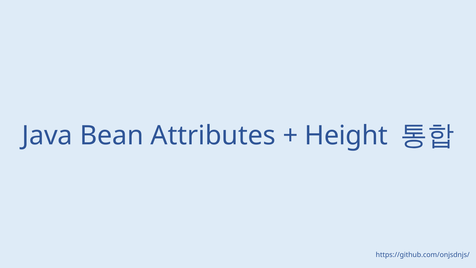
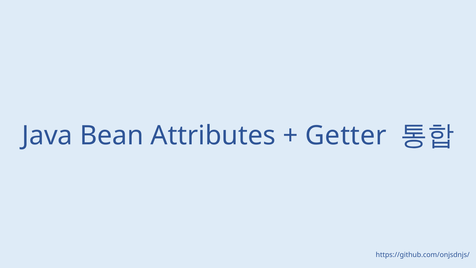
Height: Height -> Getter (346, 136)
